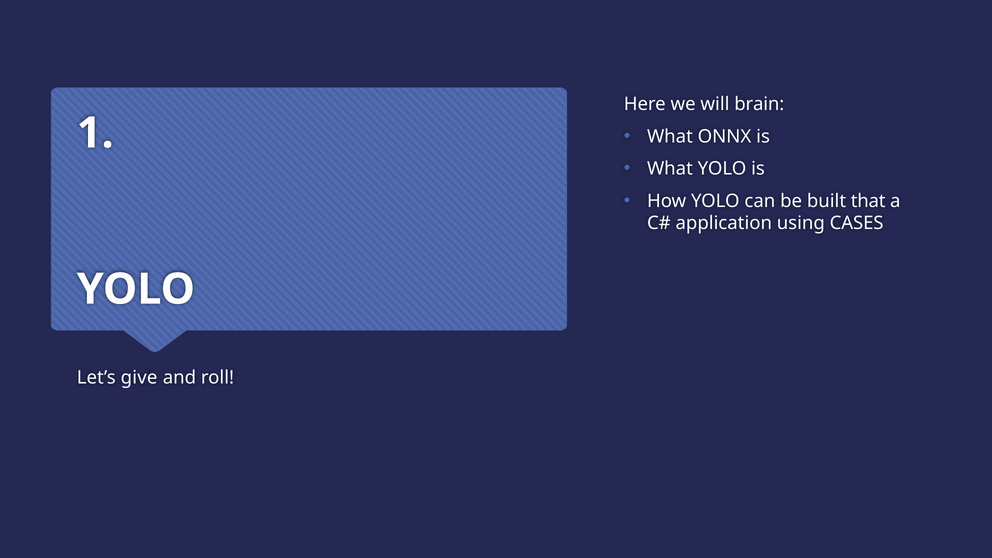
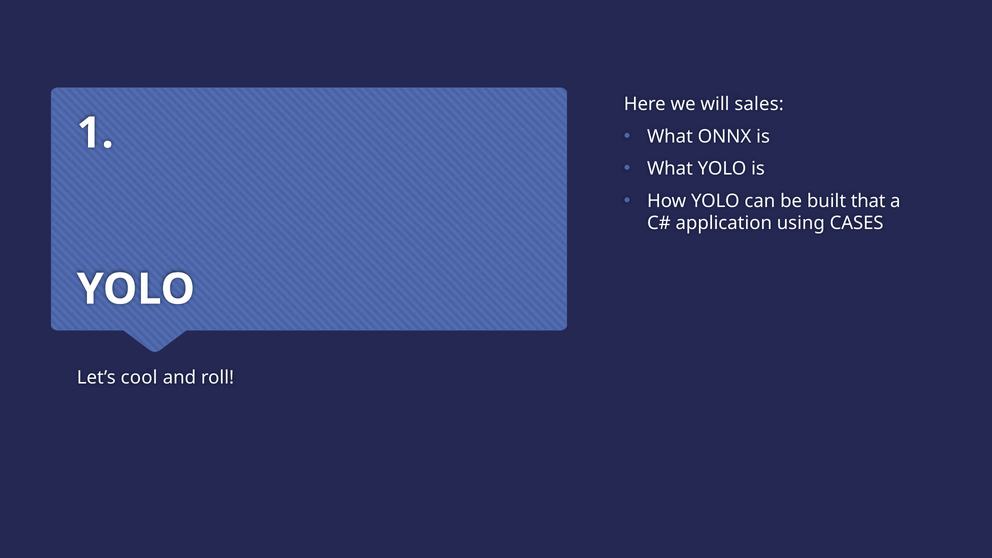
brain: brain -> sales (759, 104)
give: give -> cool (139, 378)
